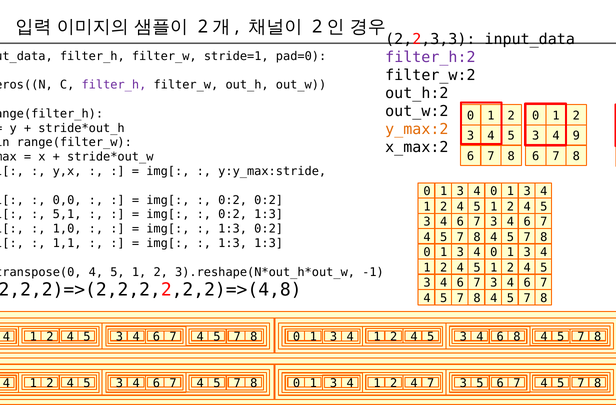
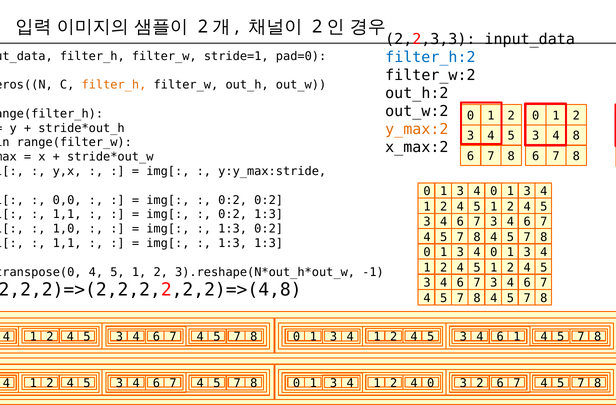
filter_h:2 colour: purple -> blue (430, 57)
filter_h colour: purple -> orange (114, 85)
4 9: 9 -> 8 (576, 136)
5,1: 5,1 -> 1,1 (67, 214)
6 8: 8 -> 1 (517, 336)
4 7: 7 -> 0 (431, 383)
3 5: 5 -> 2 (480, 383)
